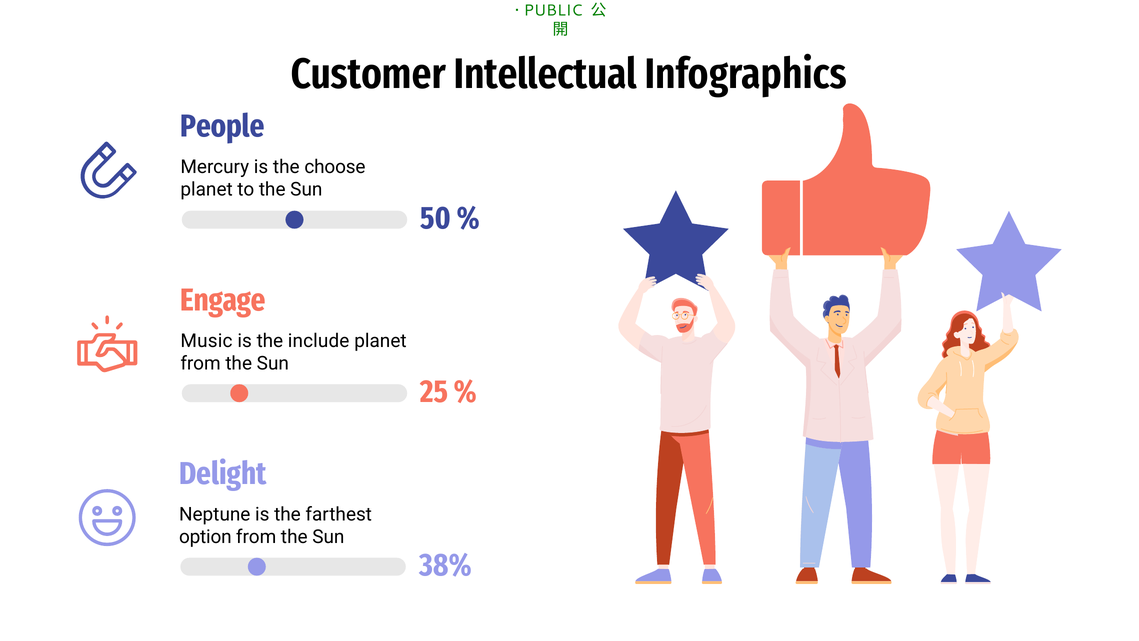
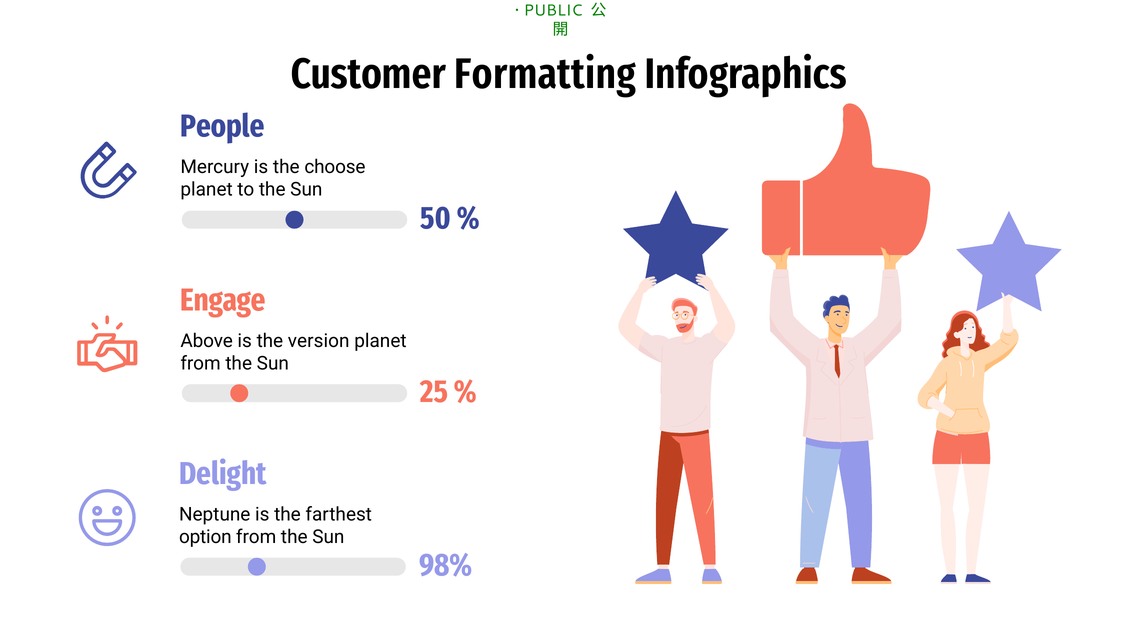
Intellectual: Intellectual -> Formatting (545, 74)
Music: Music -> Above (207, 341)
include: include -> version (319, 341)
38%: 38% -> 98% (446, 565)
